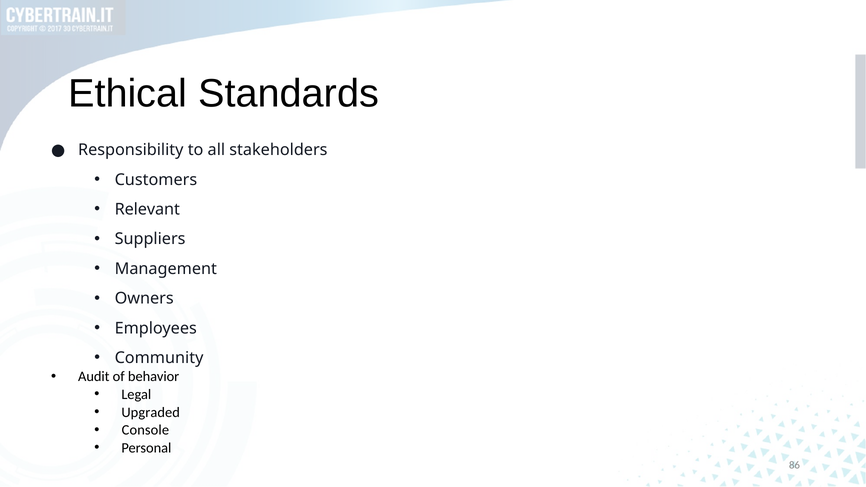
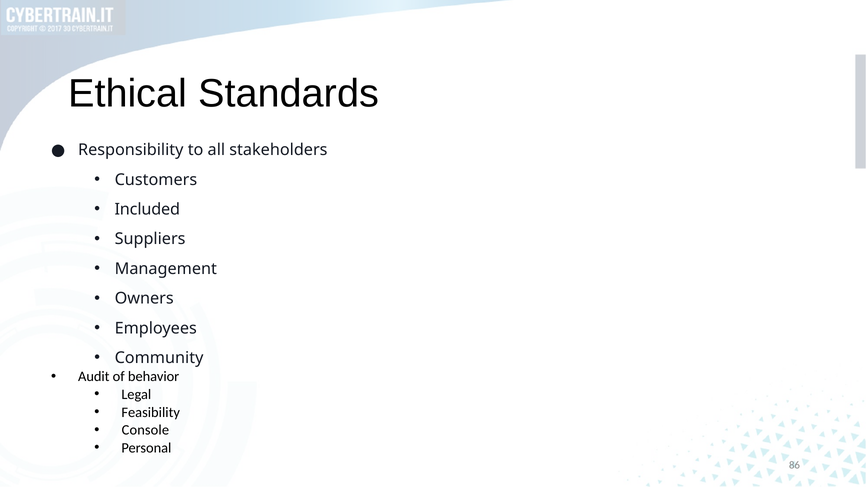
Relevant: Relevant -> Included (147, 209)
Upgraded: Upgraded -> Feasibility (151, 412)
